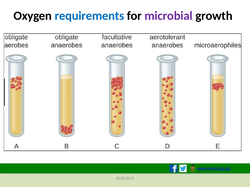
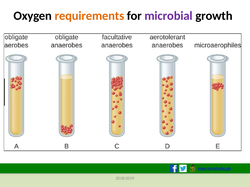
requirements colour: blue -> orange (89, 16)
